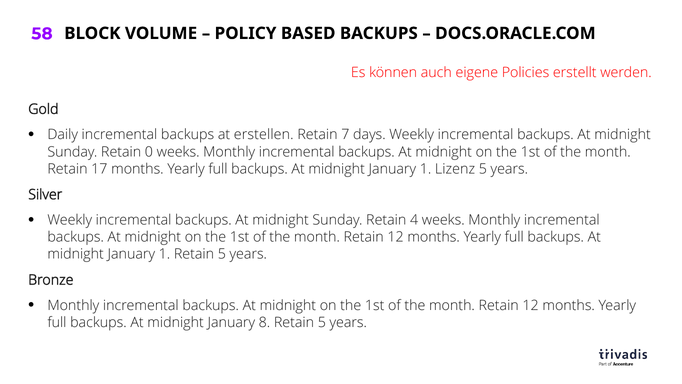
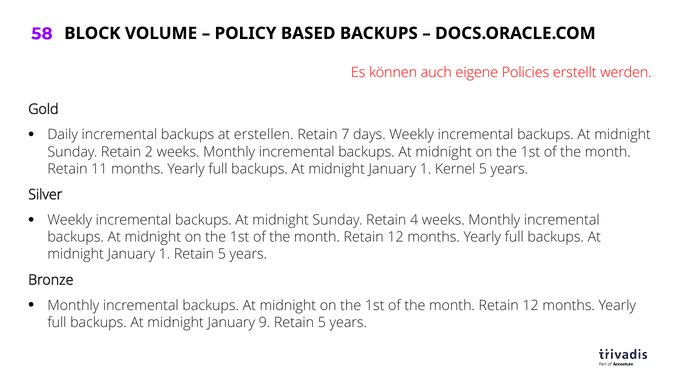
0: 0 -> 2 (149, 152)
17: 17 -> 11 (99, 169)
Lizenz: Lizenz -> Kernel (455, 169)
8: 8 -> 9 (264, 322)
